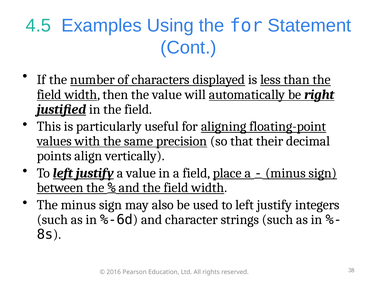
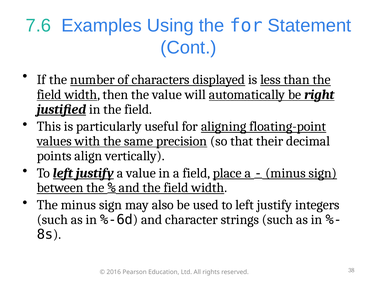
4.5: 4.5 -> 7.6 (38, 25)
